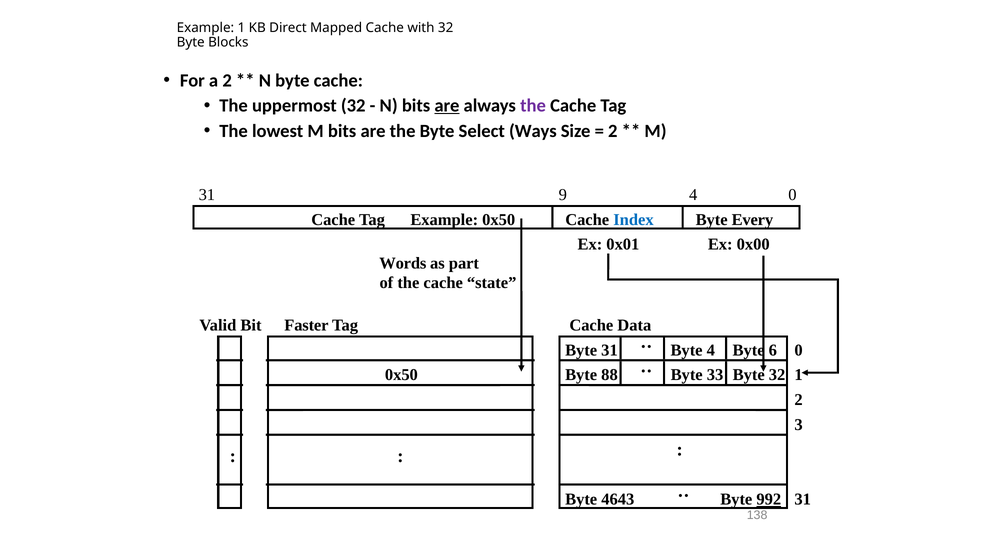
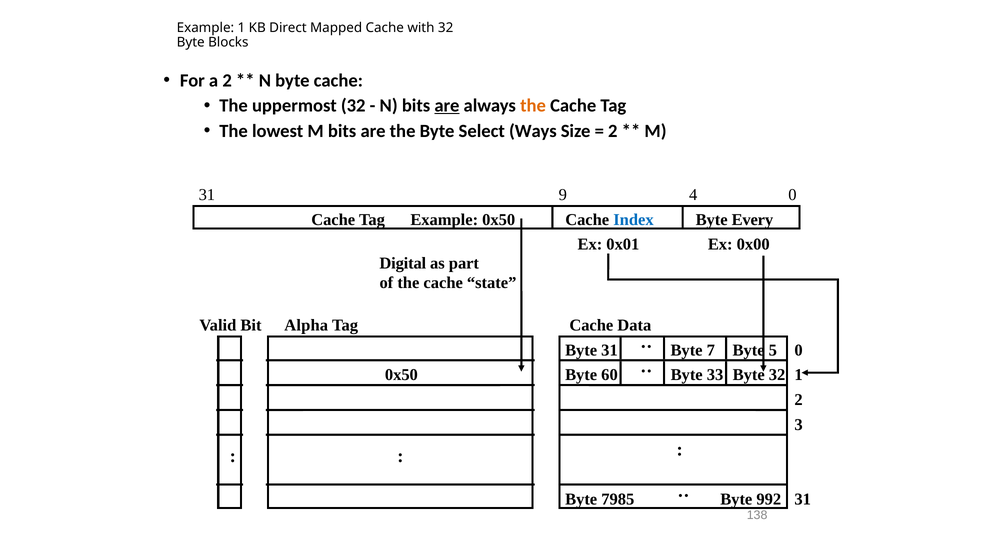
the colour: purple -> orange (533, 106)
Words: Words -> Digital (403, 263)
Faster: Faster -> Alpha (306, 325)
Byte 4: 4 -> 7 (711, 350)
6: 6 -> 5 (773, 350)
88: 88 -> 60 (610, 375)
4643: 4643 -> 7985 (618, 499)
992 underline: present -> none (769, 499)
